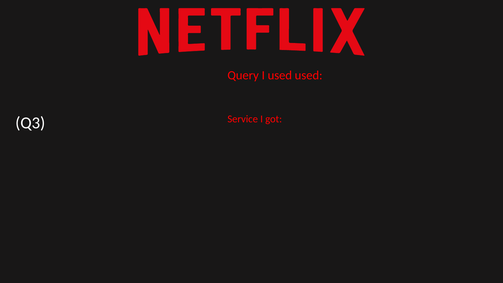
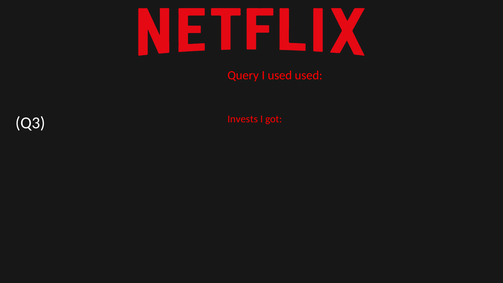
Service: Service -> Invests (243, 119)
